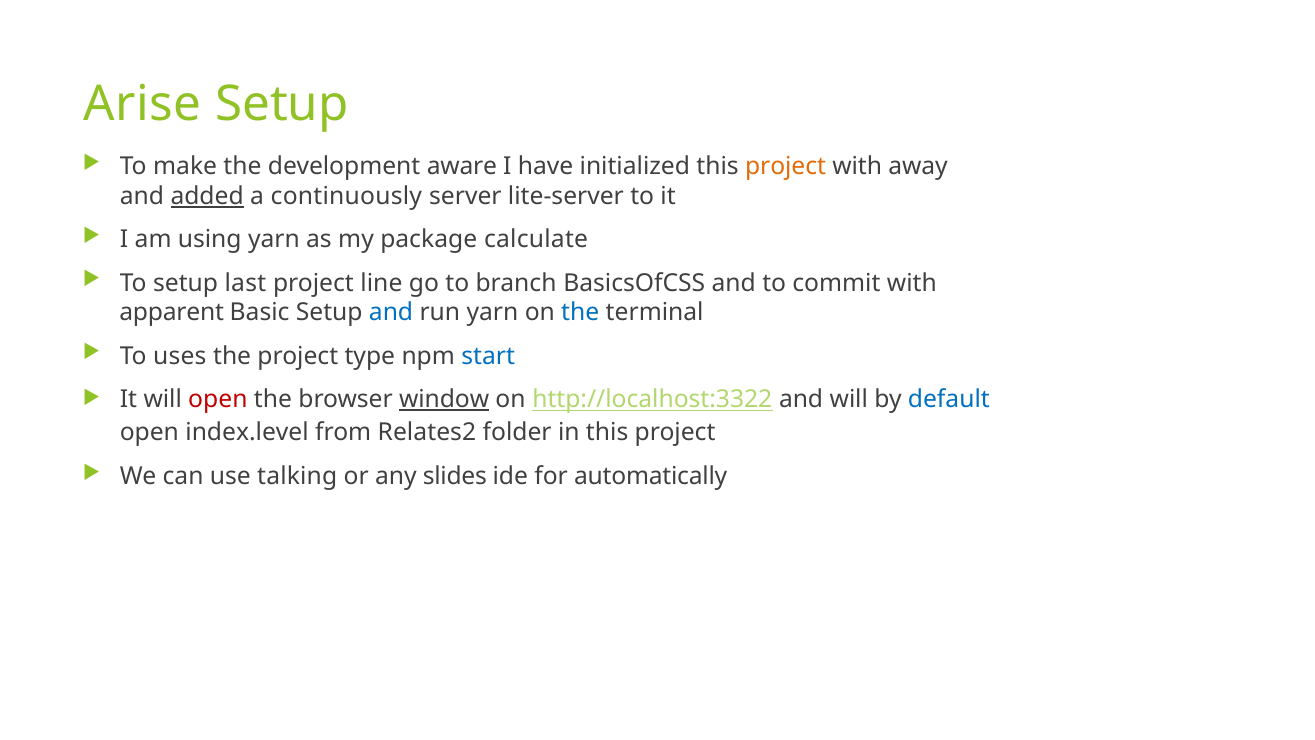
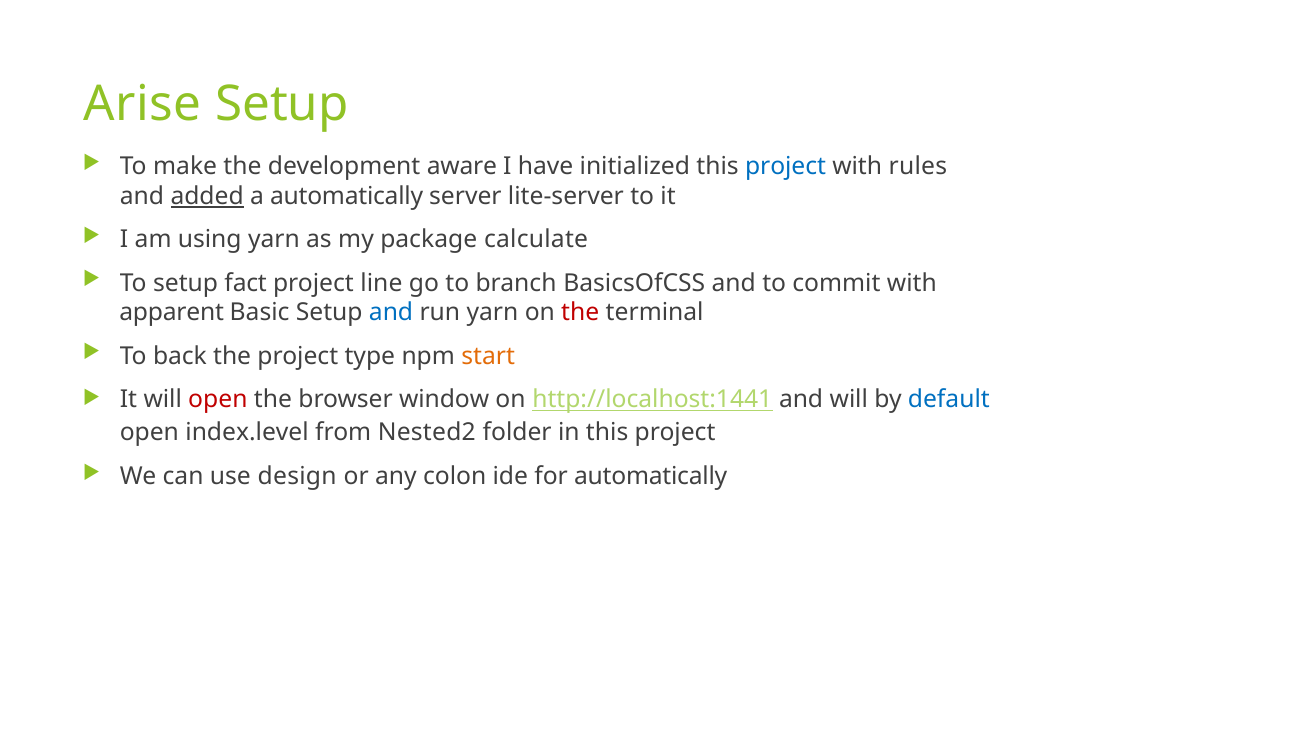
project colour: orange -> blue (785, 167)
away: away -> rules (918, 167)
a continuously: continuously -> automatically (347, 196)
last: last -> fact (246, 283)
the colour: blue -> red (580, 312)
uses: uses -> back (180, 356)
start colour: blue -> orange (488, 356)
window underline: present -> none (444, 399)
http://localhost:3322: http://localhost:3322 -> http://localhost:1441 (652, 399)
Relates2: Relates2 -> Nested2 (427, 433)
talking: talking -> design (297, 476)
slides: slides -> colon (455, 476)
